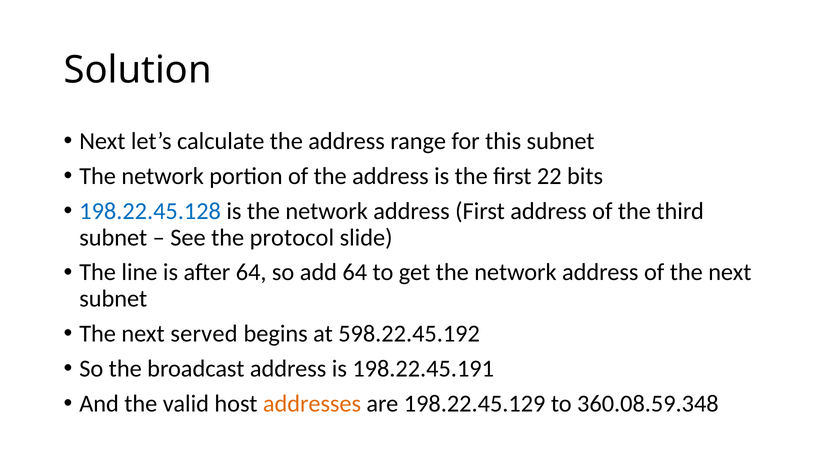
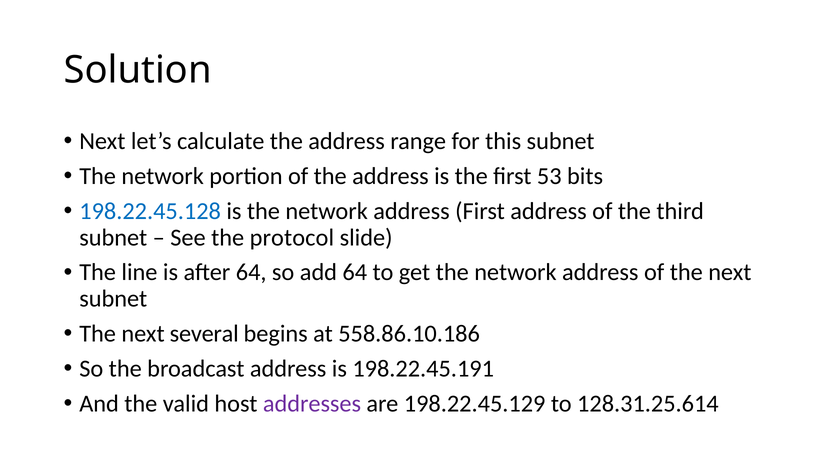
22: 22 -> 53 (549, 176)
served: served -> several (204, 333)
598.22.45.192: 598.22.45.192 -> 558.86.10.186 (409, 333)
addresses colour: orange -> purple (312, 403)
360.08.59.348: 360.08.59.348 -> 128.31.25.614 (648, 403)
